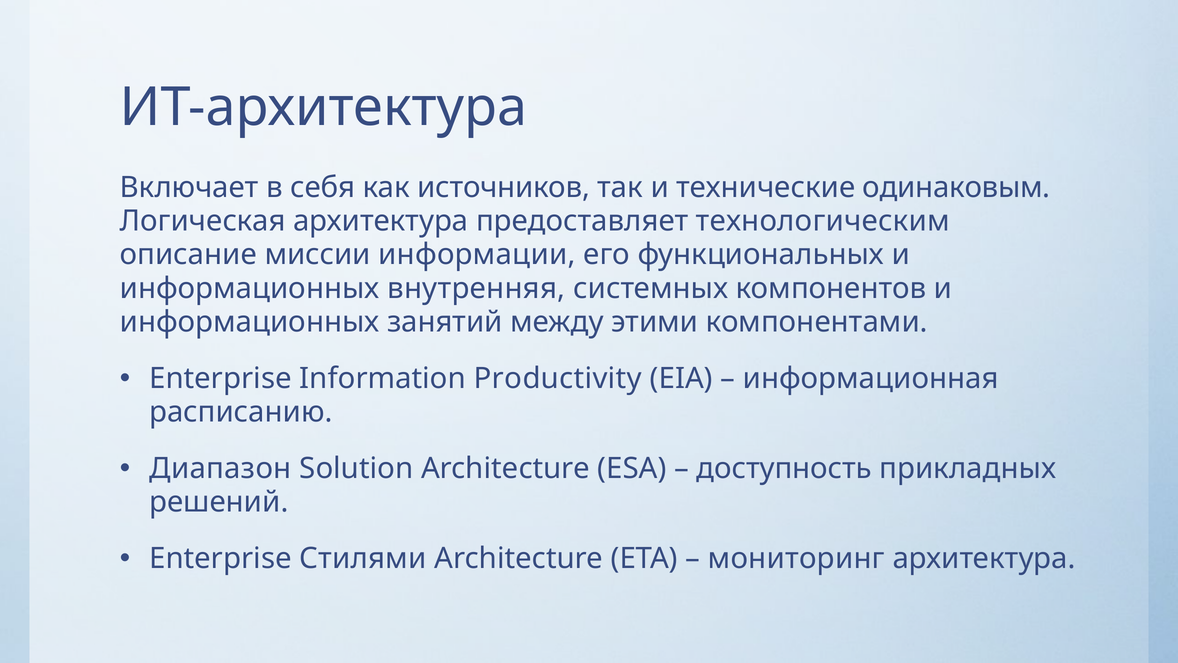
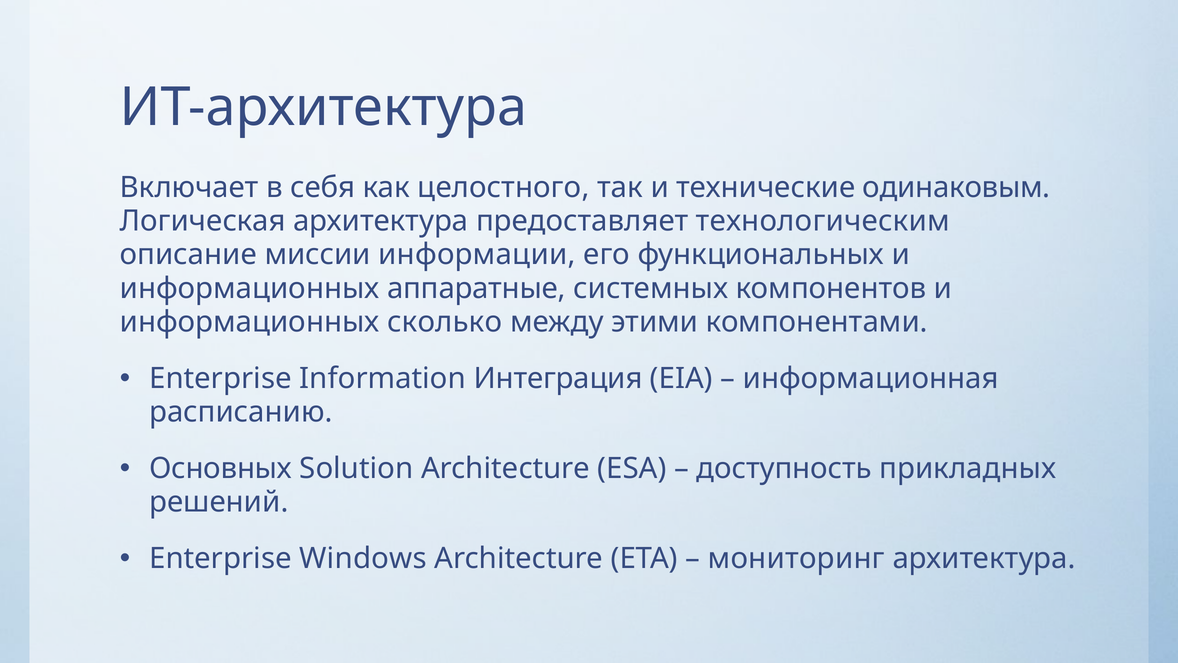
источников: источников -> целостного (503, 187)
внутренняя: внутренняя -> аппаратные (476, 288)
занятий: занятий -> сколько (445, 322)
Productivity: Productivity -> Интеграция (558, 378)
Диапазон: Диапазон -> Основных (221, 468)
Стилями: Стилями -> Windows (363, 558)
